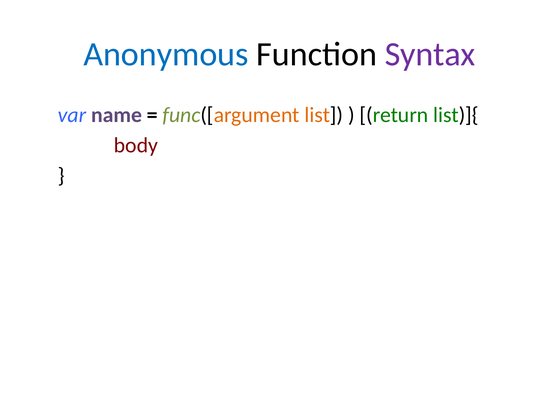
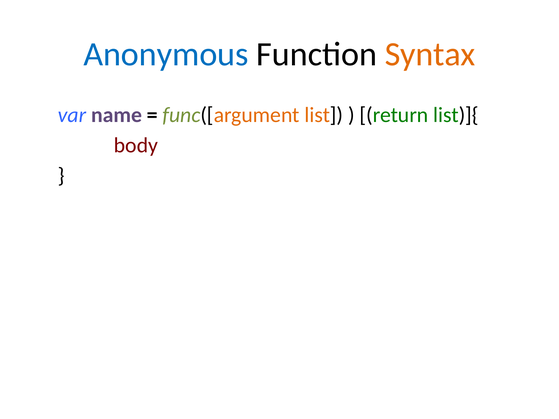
Syntax colour: purple -> orange (430, 54)
